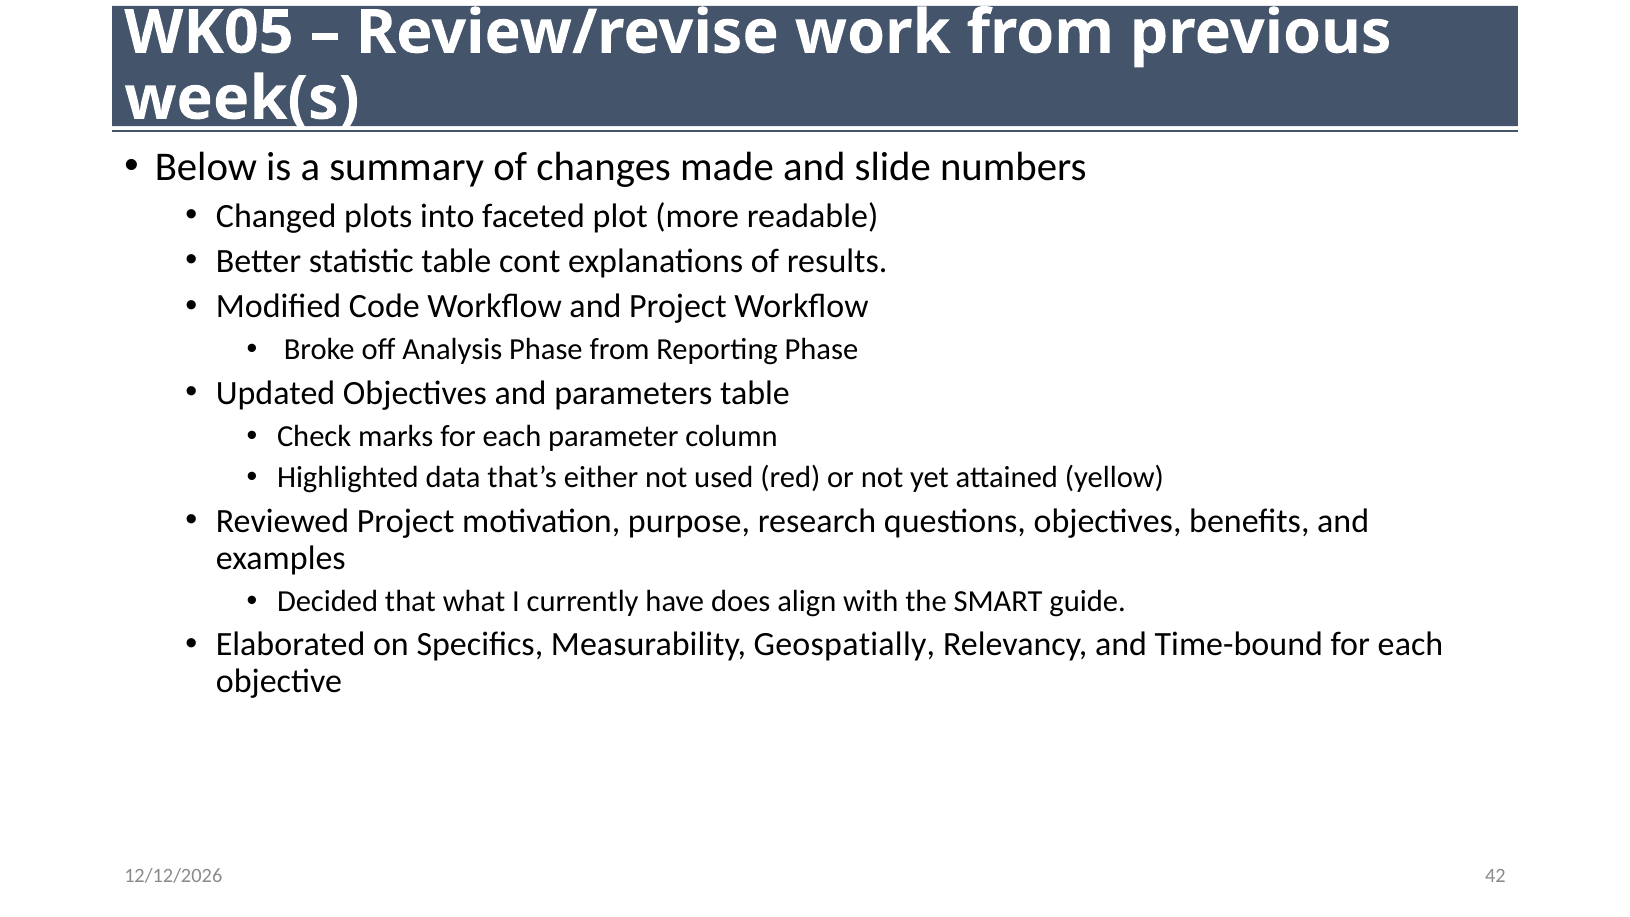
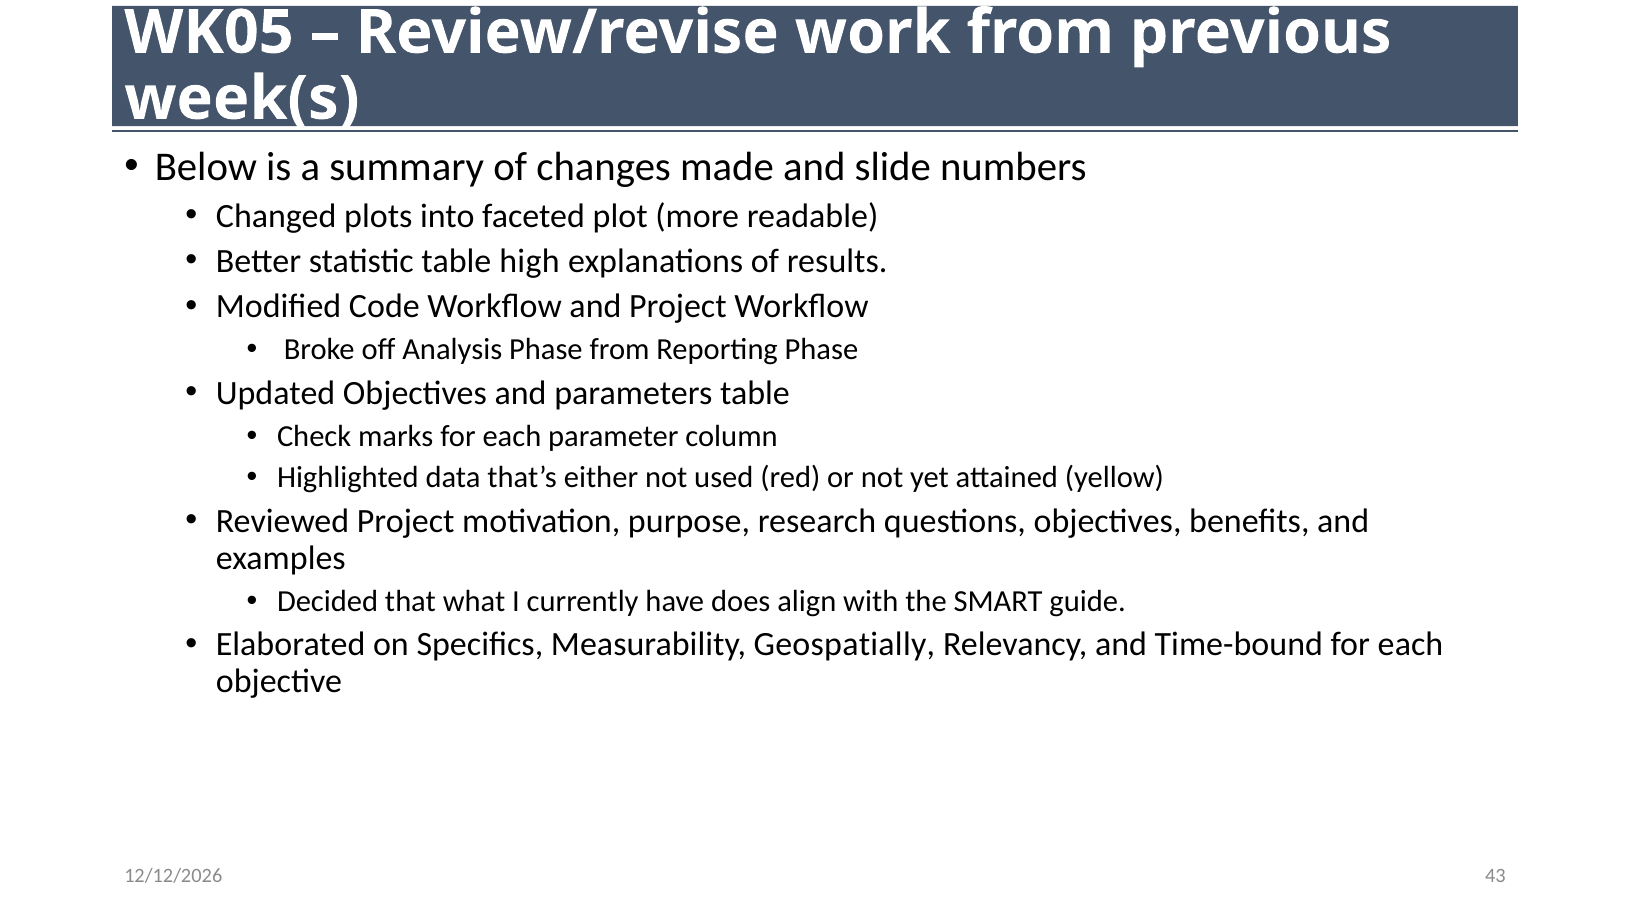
cont: cont -> high (530, 261)
42: 42 -> 43 (1495, 875)
